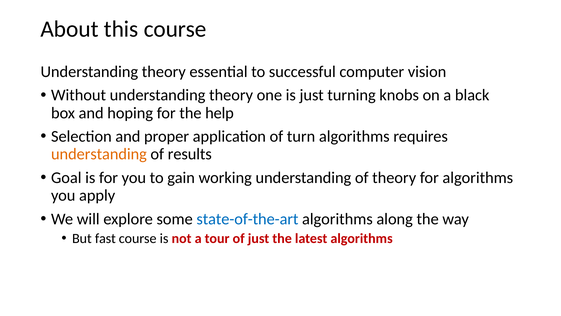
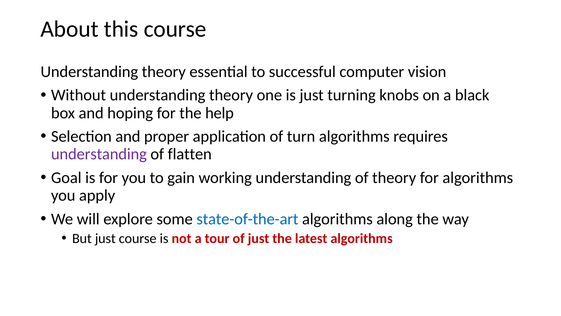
understanding colour: orange -> purple (99, 154)
results: results -> flatten (190, 154)
But fast: fast -> just (105, 238)
